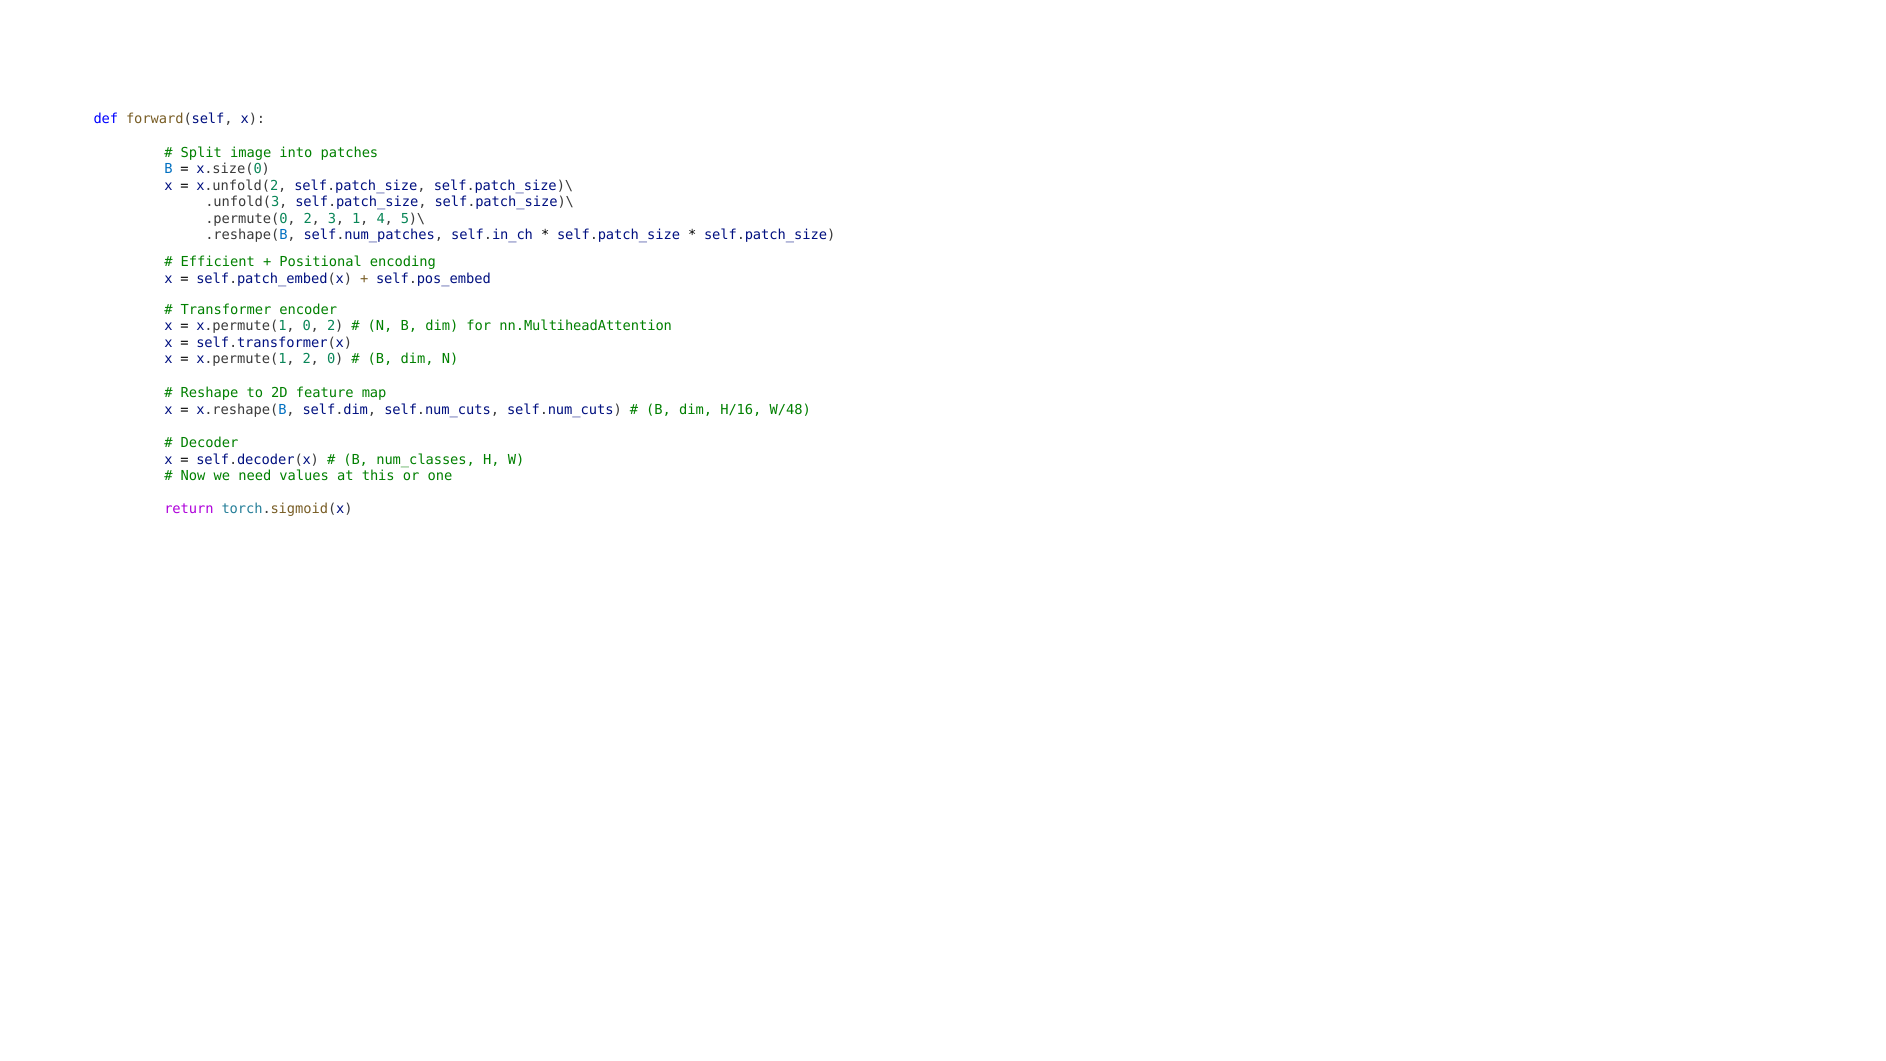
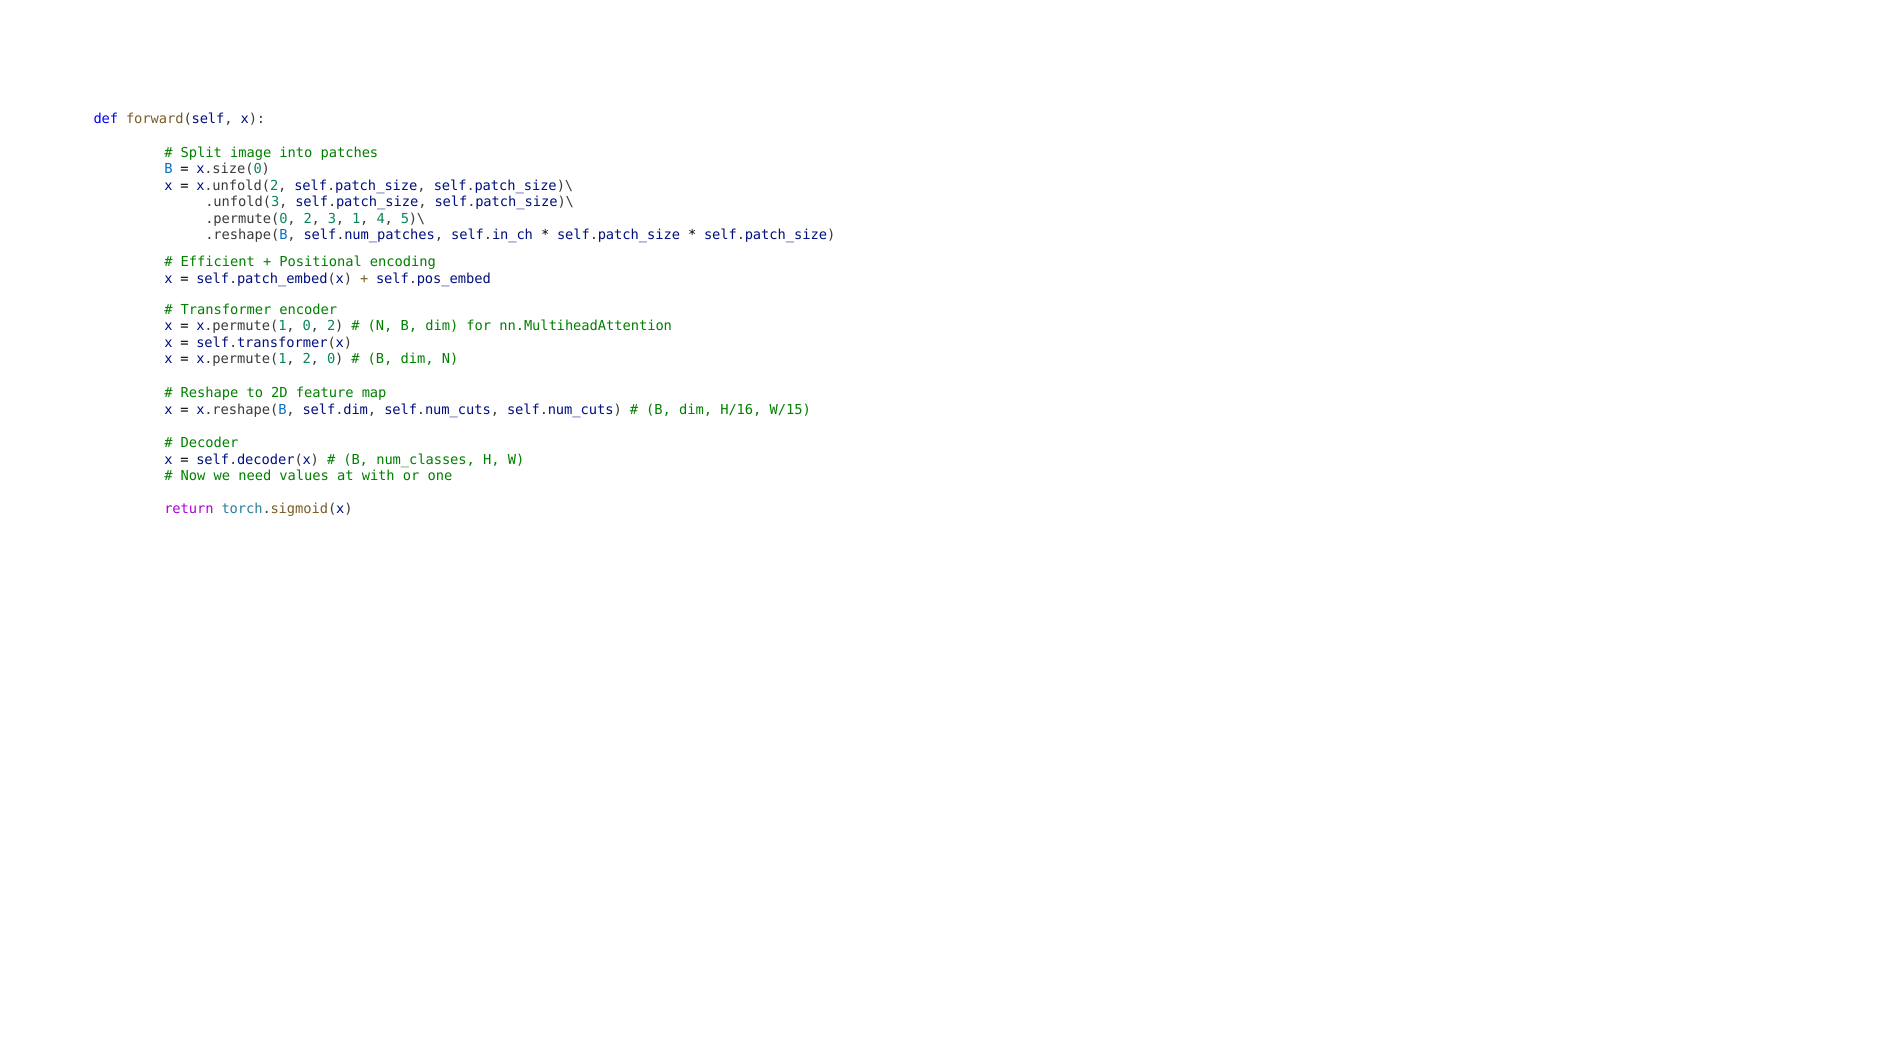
W/48: W/48 -> W/15 (790, 410)
this: this -> with (378, 476)
